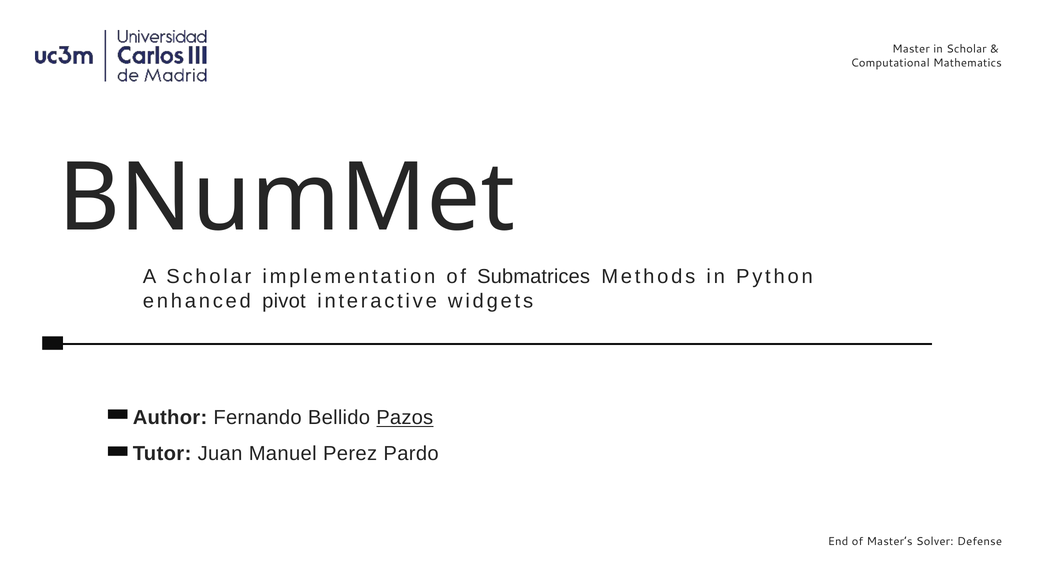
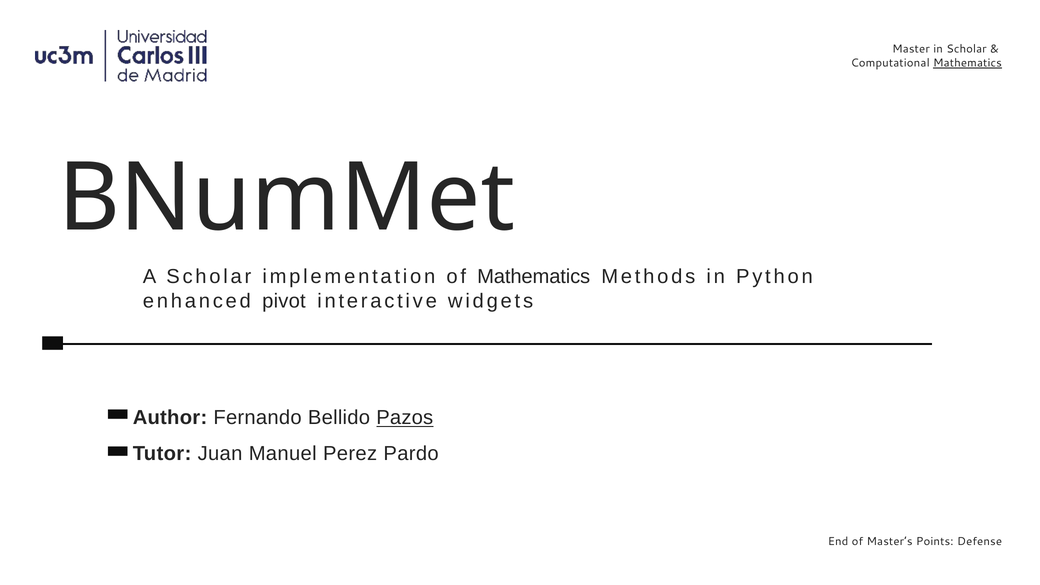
Mathematics underline: none -> present (968, 63)
of Submatrices: Submatrices -> Mathematics (534, 277)
Solver: Solver -> Points (935, 542)
